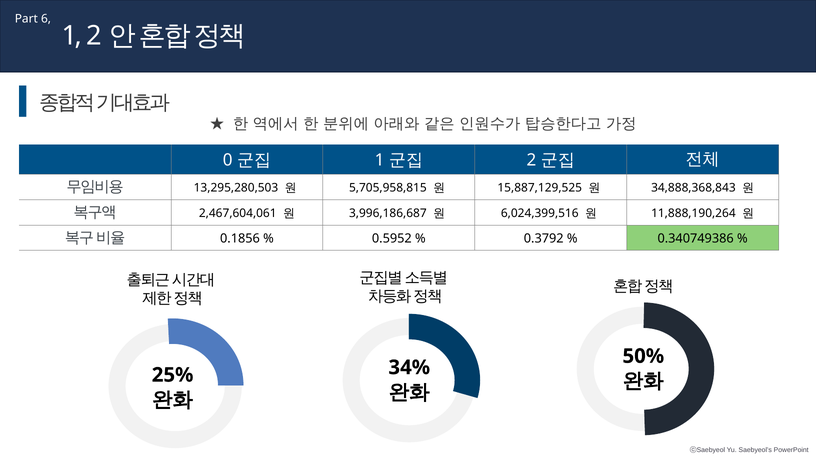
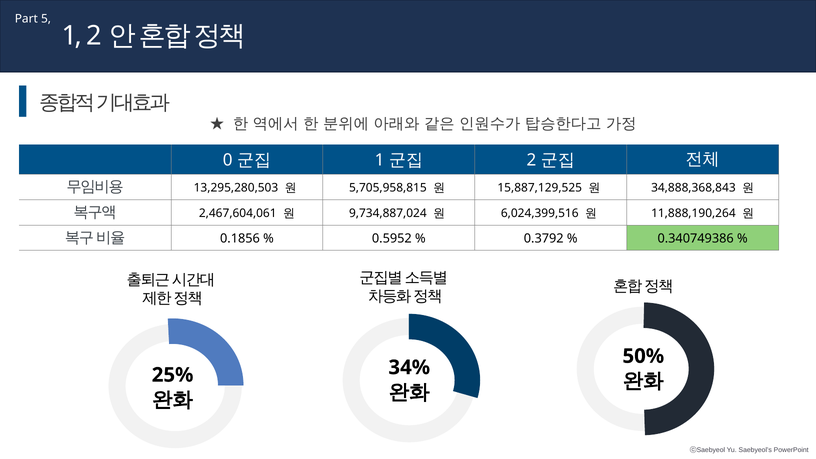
6: 6 -> 5 (46, 19)
3,996,186,687: 3,996,186,687 -> 9,734,887,024 (388, 213)
